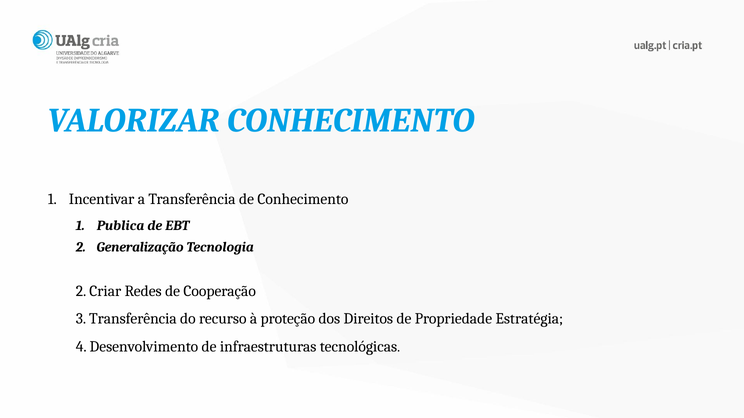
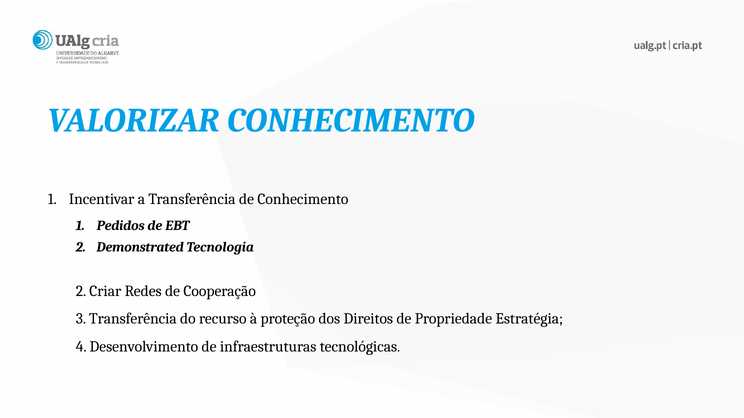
Publica: Publica -> Pedidos (121, 226)
Generalização: Generalização -> Demonstrated (140, 248)
